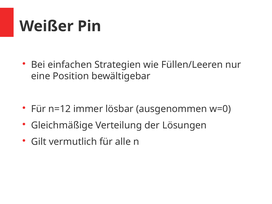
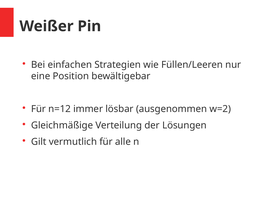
w=0: w=0 -> w=2 (220, 109)
